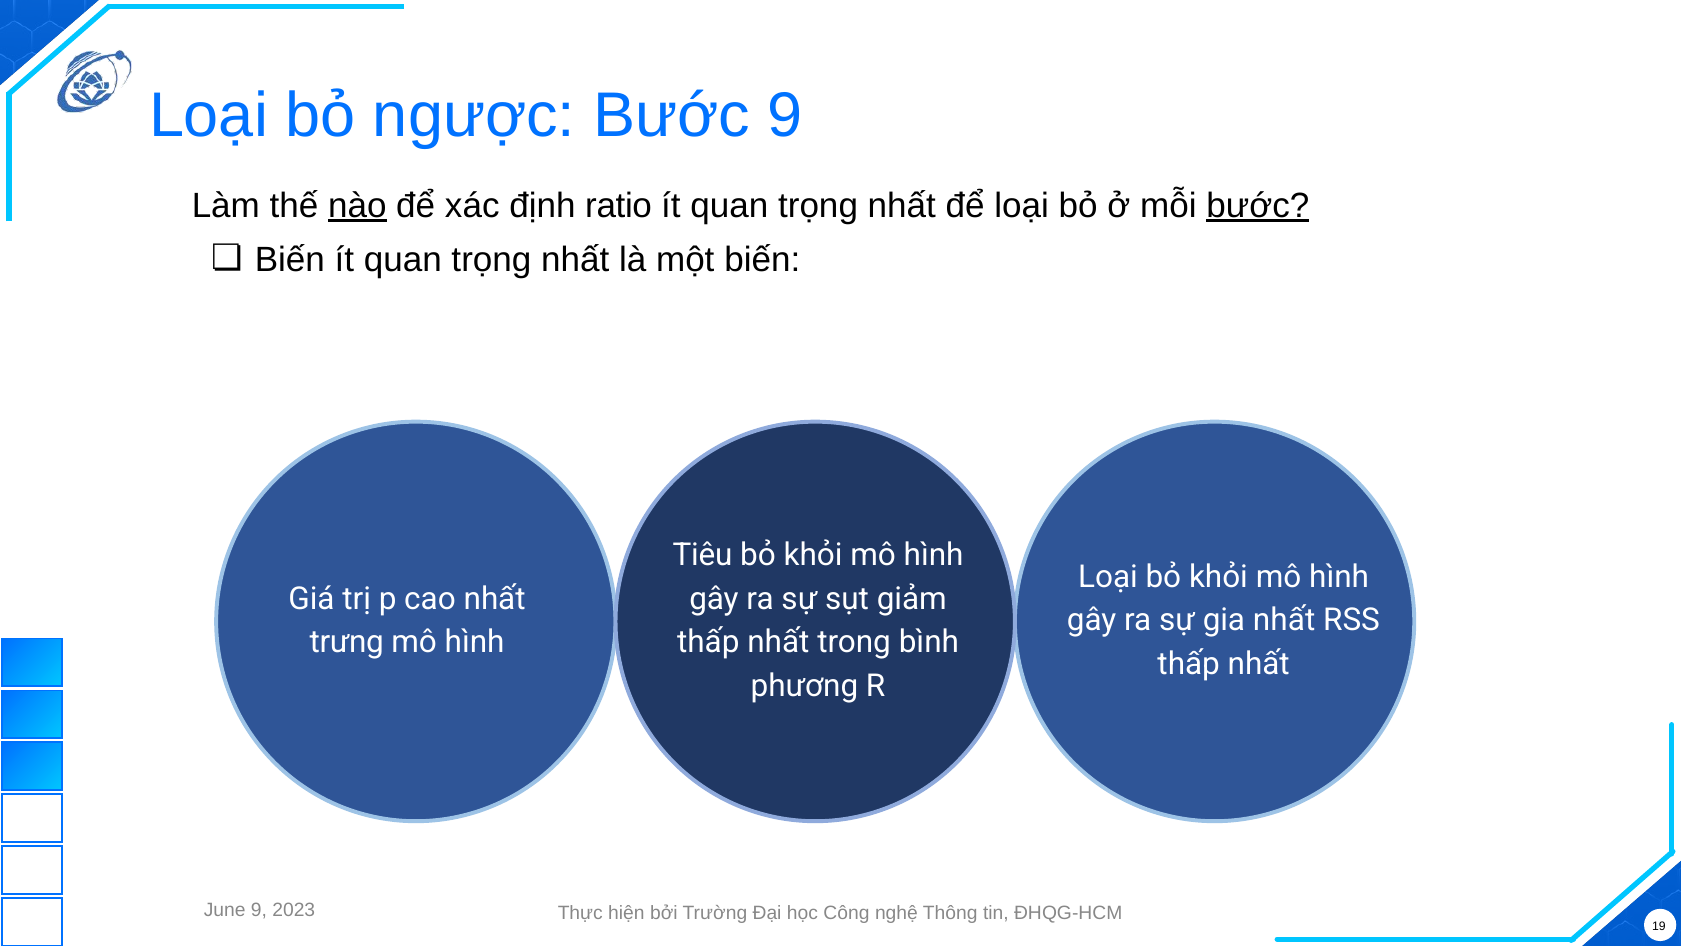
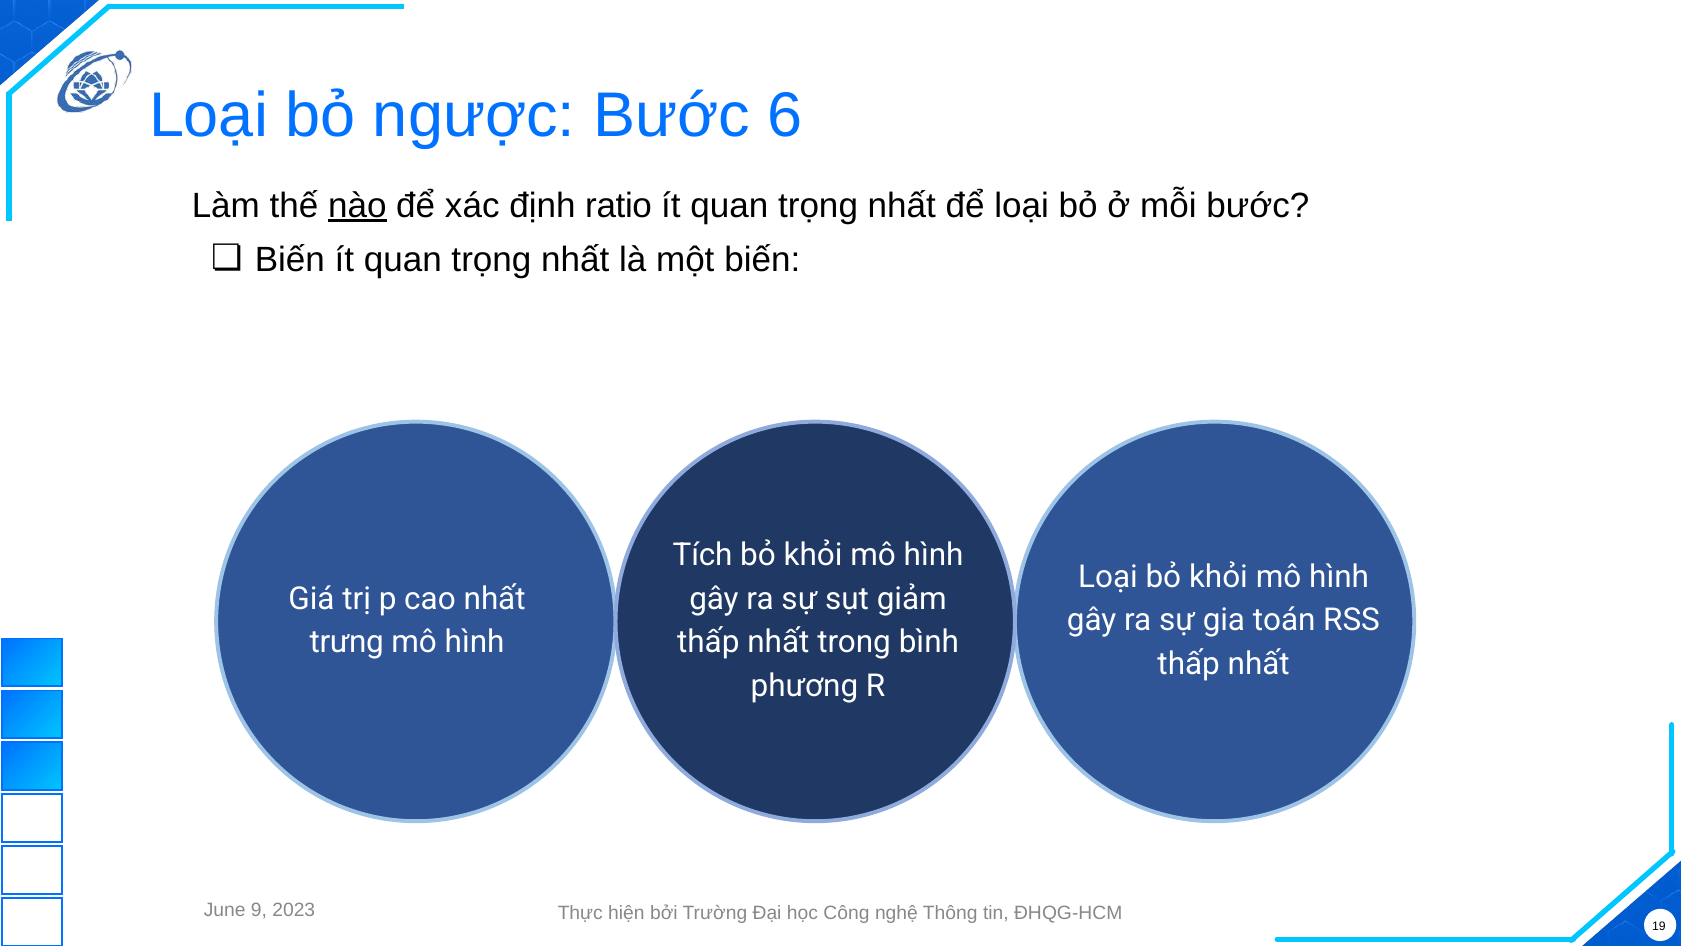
Bước 9: 9 -> 6 (785, 116)
bước underline: present -> none (1258, 205)
Tiêu: Tiêu -> Tích (703, 555)
gia nhất: nhất -> toán (1284, 620)
